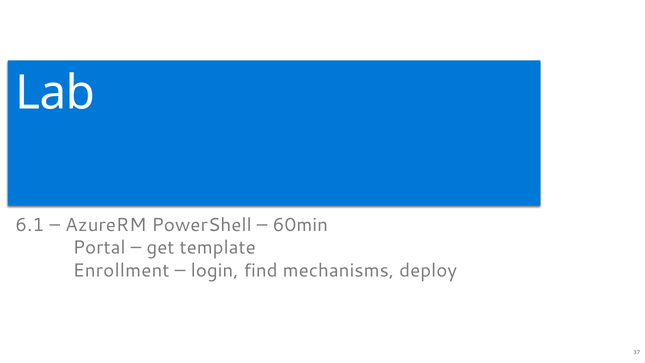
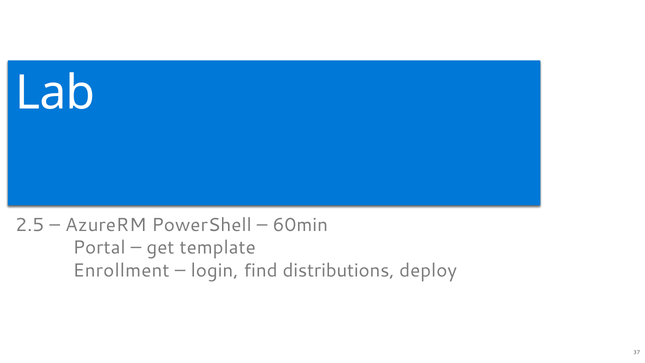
6.1: 6.1 -> 2.5 (30, 225)
mechanisms: mechanisms -> distributions (339, 270)
